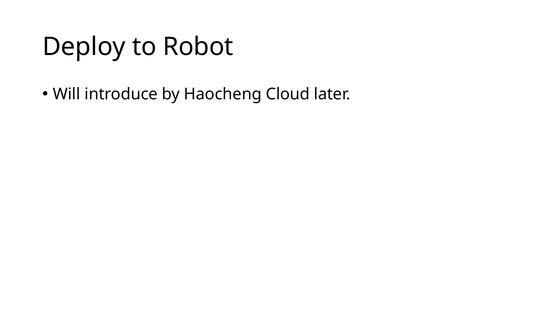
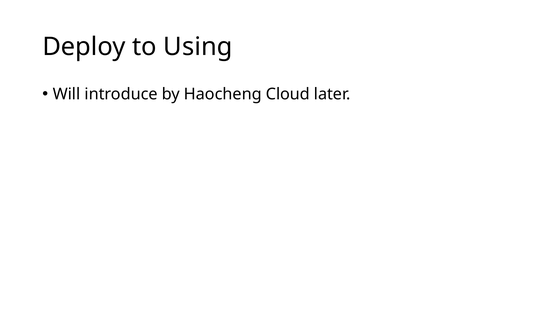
Robot: Robot -> Using (198, 47)
